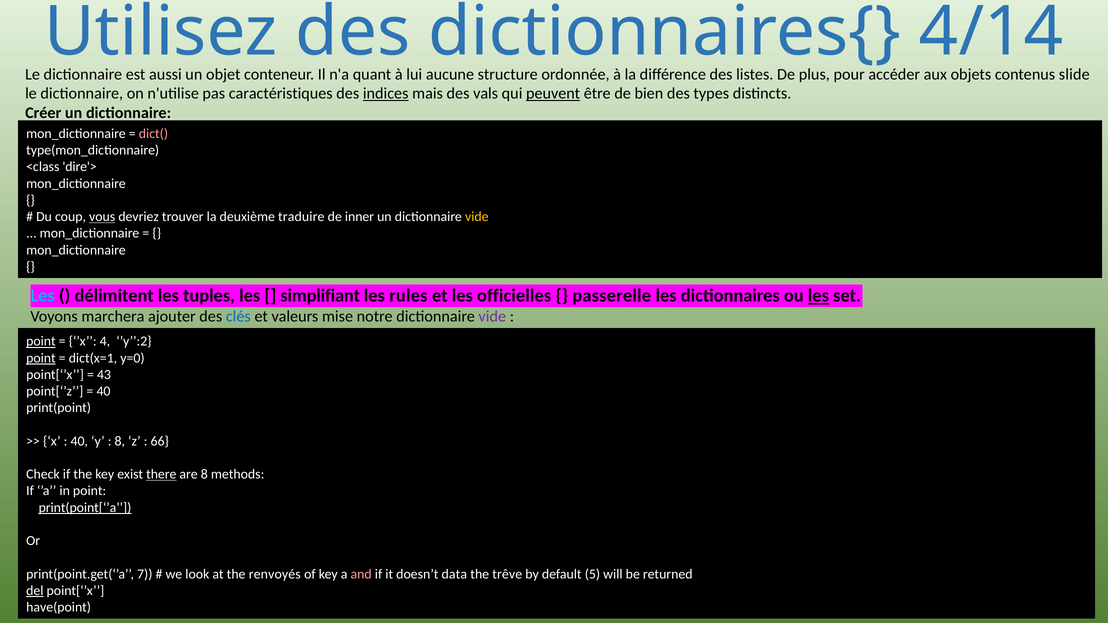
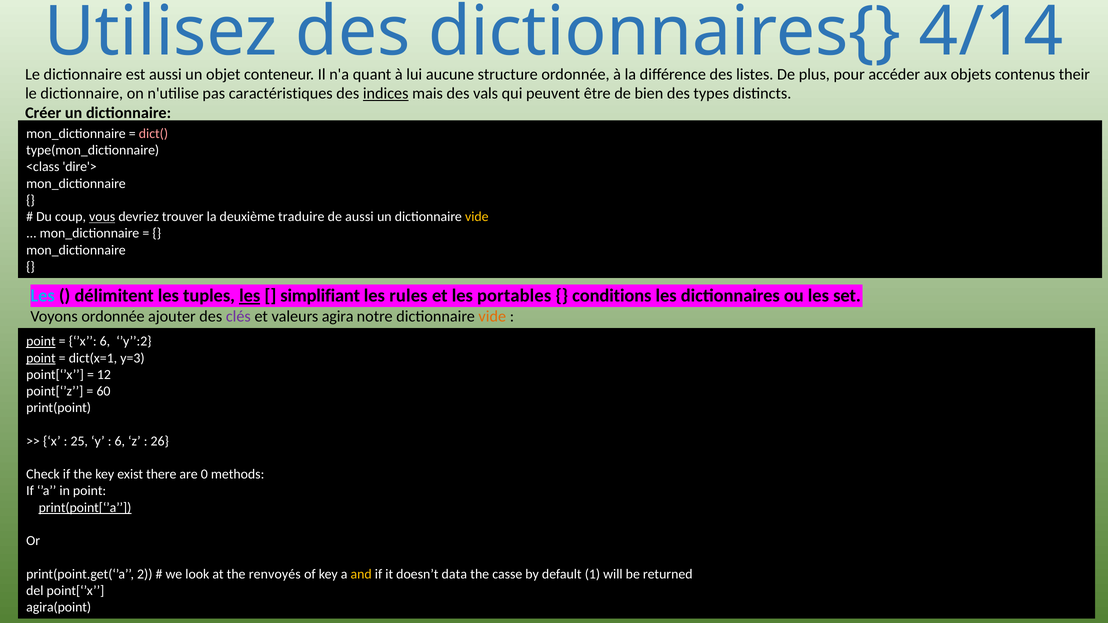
slide: slide -> their (1074, 74)
peuvent underline: present -> none (553, 94)
de inner: inner -> aussi (359, 217)
les underline: none -> present (250, 296)
officielles: officielles -> portables (514, 296)
passerelle: passerelle -> conditions (612, 296)
les underline: present -> none (818, 296)
Voyons marchera: marchera -> ordonnée (113, 317)
clés colour: blue -> purple (238, 317)
mise: mise -> agira (338, 317)
vide colour: purple -> orange (492, 317)
’x 4: 4 -> 6 (105, 342)
y=0: y=0 -> y=3 (133, 358)
43: 43 -> 12 (104, 375)
40: 40 -> 60 (104, 391)
40: 40 -> 25 (79, 441)
8: 8 -> 6 (120, 441)
66: 66 -> 26 (160, 441)
there underline: present -> none (161, 474)
are 8: 8 -> 0 (204, 474)
7: 7 -> 2 (145, 574)
and colour: pink -> yellow (361, 574)
trêve: trêve -> casse (507, 574)
5: 5 -> 1 (592, 574)
del underline: present -> none (35, 591)
have(point: have(point -> agira(point (59, 607)
